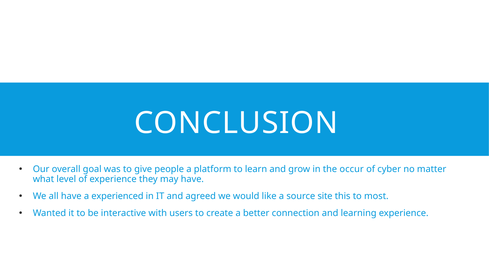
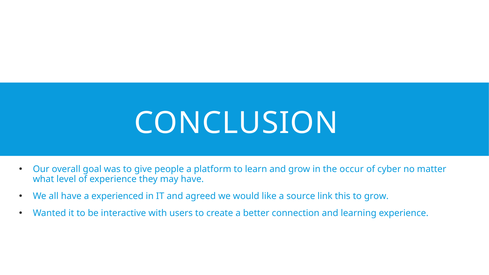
site: site -> link (325, 196)
to most: most -> grow (376, 196)
